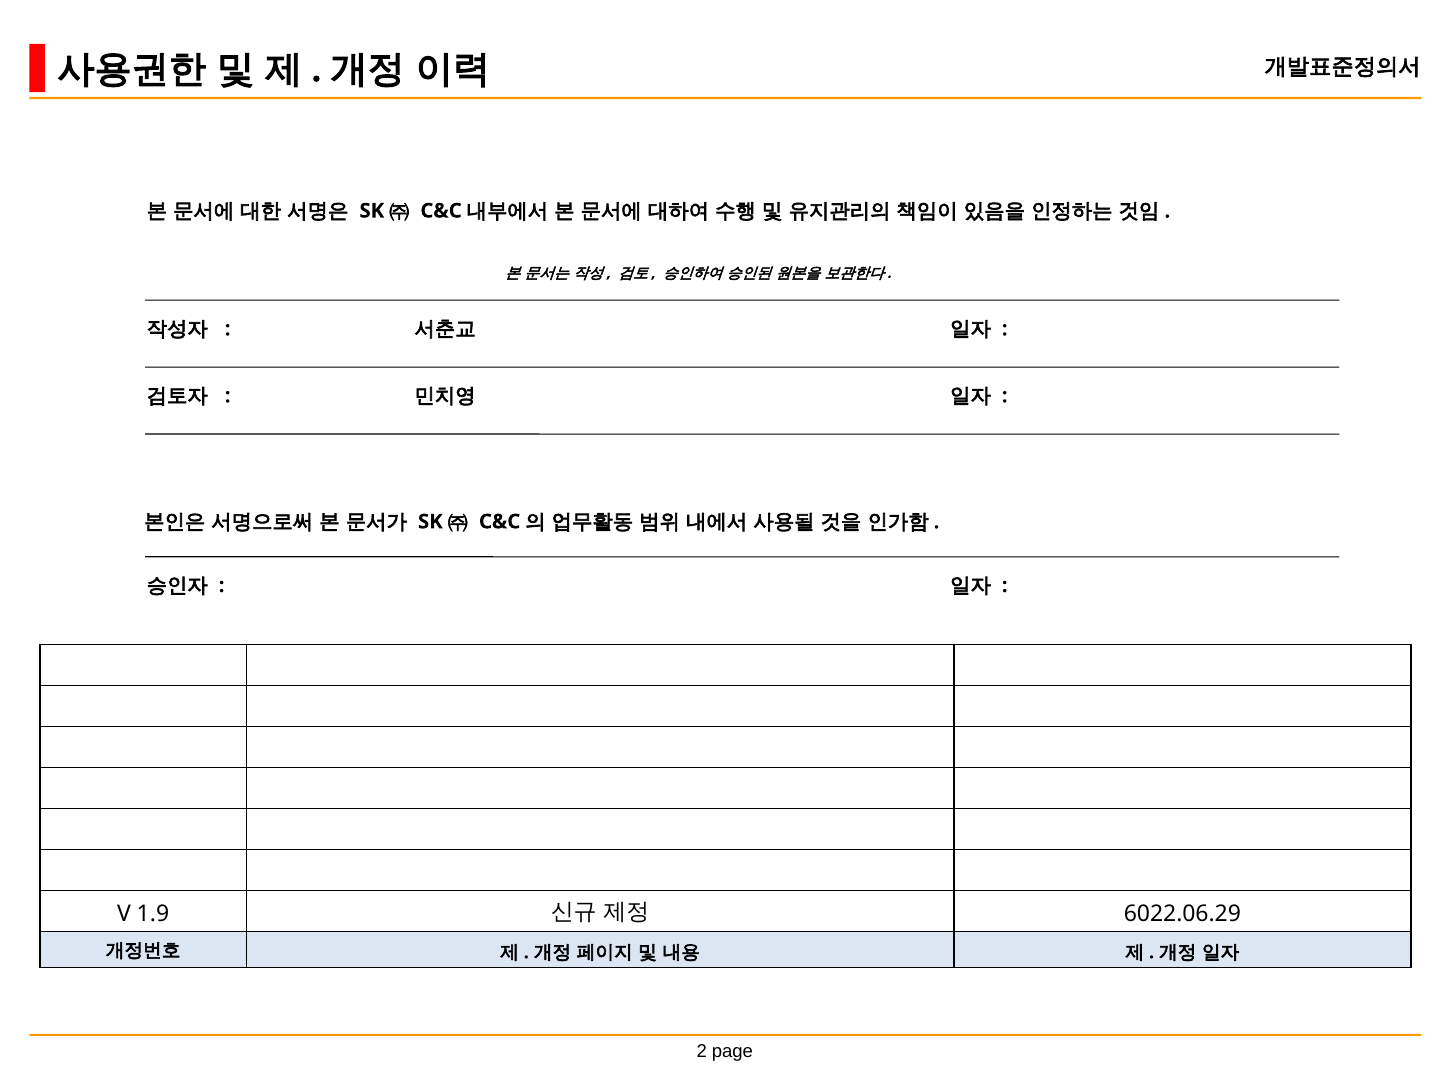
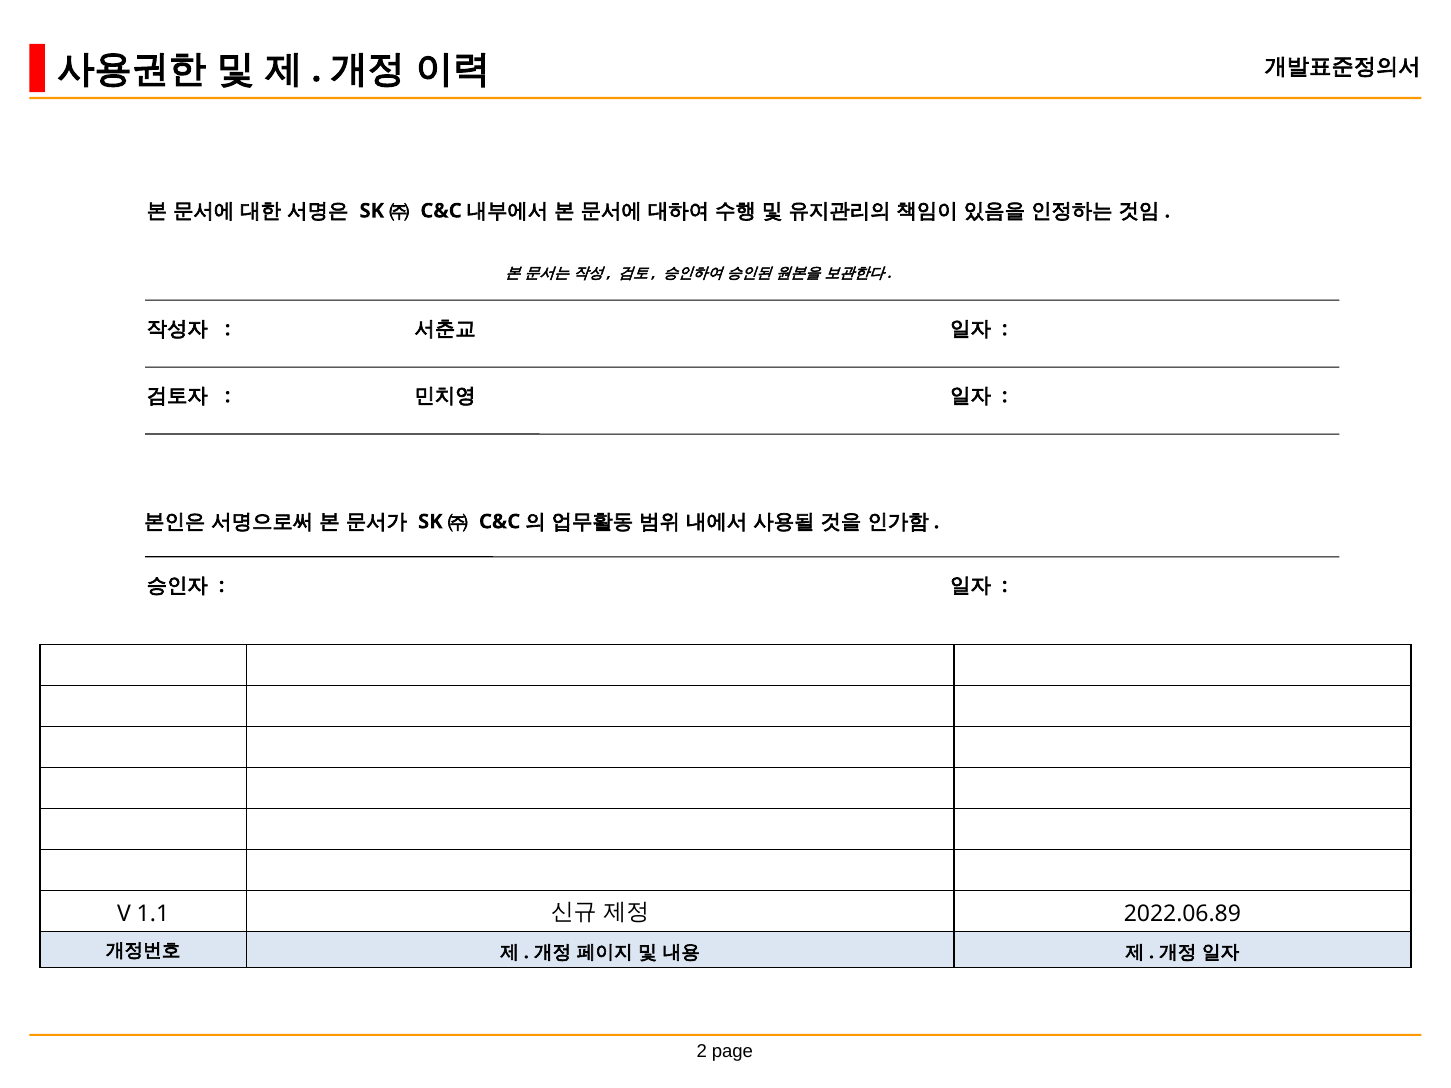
1.9: 1.9 -> 1.1 (153, 915)
6022.06.29: 6022.06.29 -> 2022.06.89 (1182, 915)
